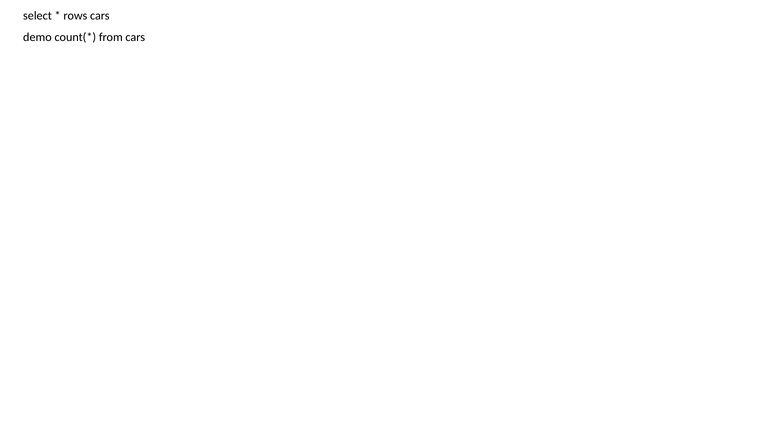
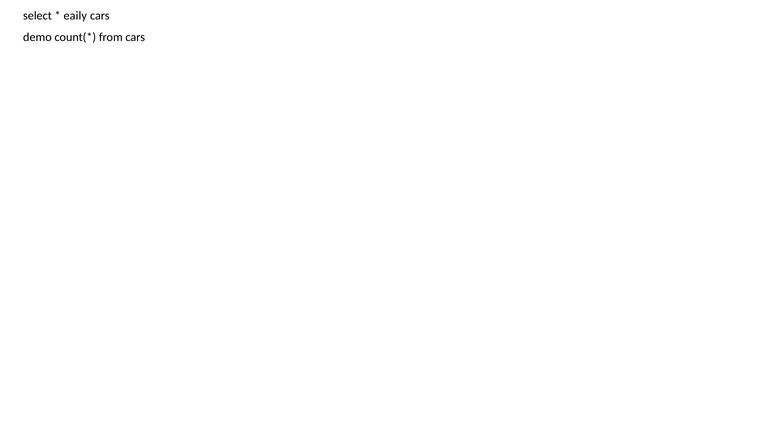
rows: rows -> eaily (75, 16)
